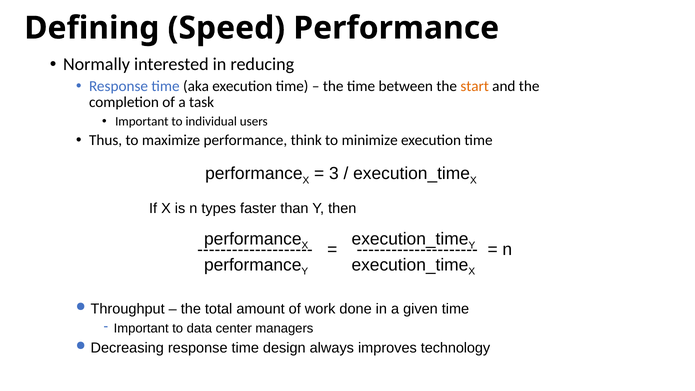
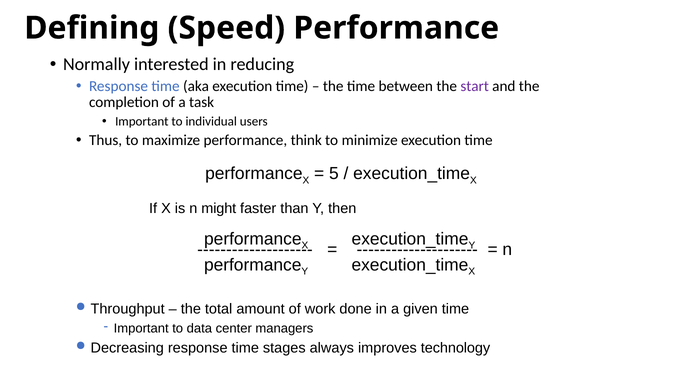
start colour: orange -> purple (475, 86)
3: 3 -> 5 (334, 173)
types: types -> might (219, 208)
design: design -> stages (284, 348)
